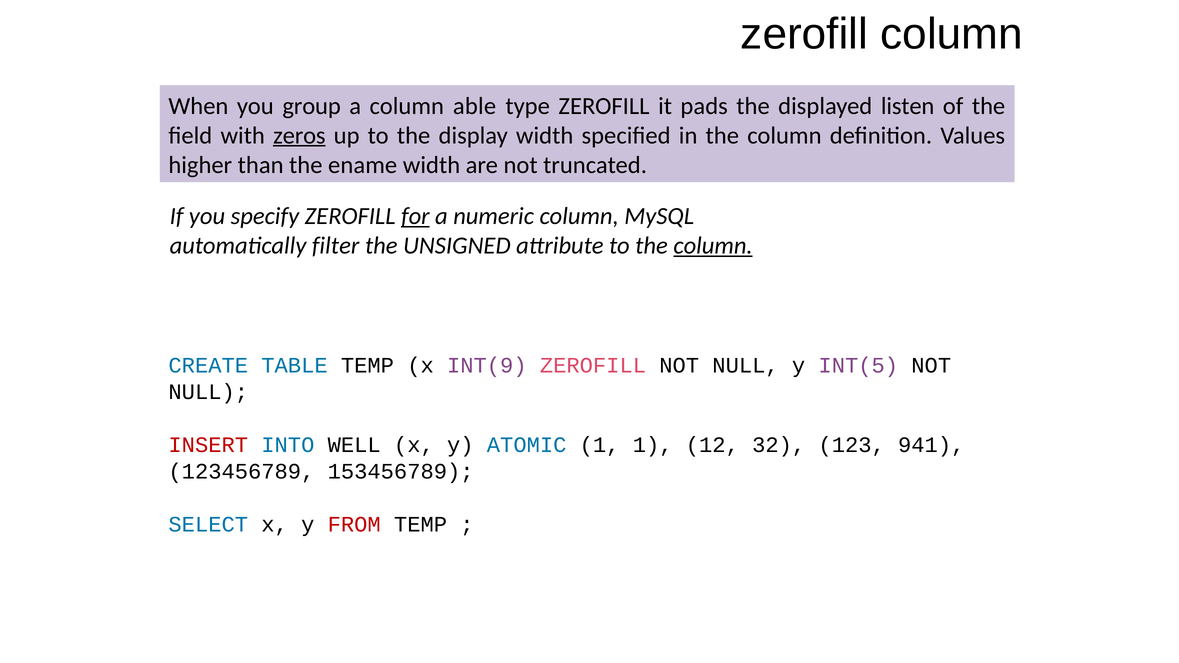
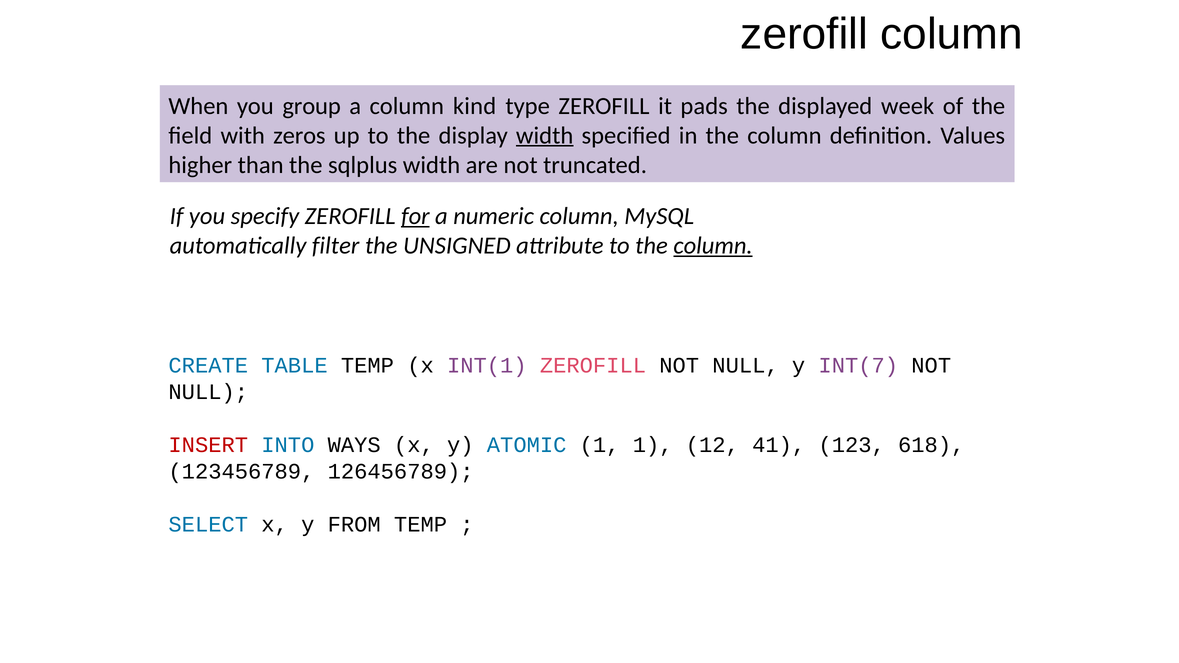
able: able -> kind (475, 106)
listen: listen -> week (908, 106)
zeros underline: present -> none (299, 135)
width underline: none -> present (545, 135)
ename: ename -> sqlplus (363, 165)
INT(9: INT(9 -> INT(1 (487, 365)
INT(5: INT(5 -> INT(7 (858, 365)
WELL: WELL -> WAYS (354, 445)
32: 32 -> 41 (779, 445)
941: 941 -> 618 (931, 445)
153456789: 153456789 -> 126456789 (401, 472)
FROM colour: red -> black (354, 525)
